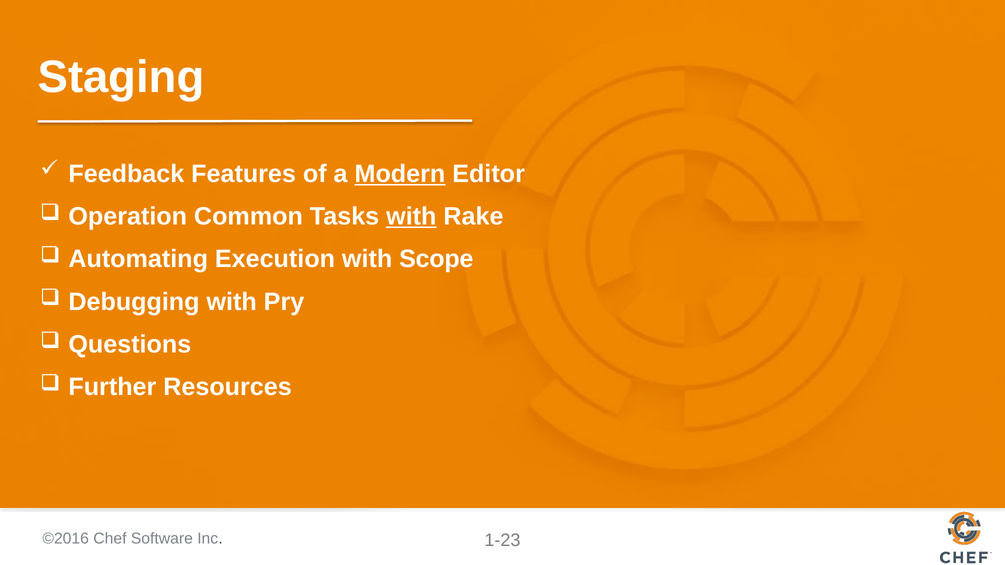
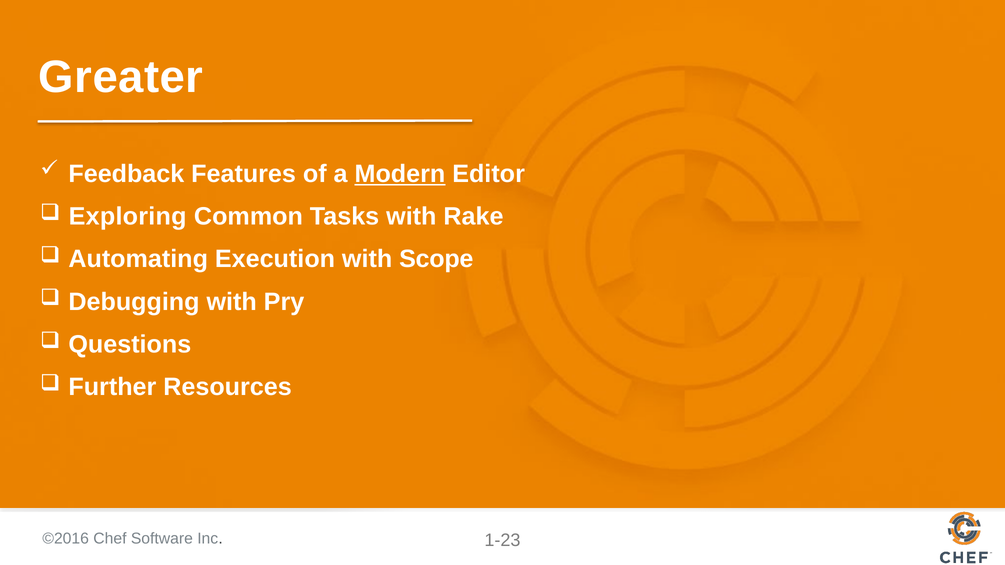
Staging: Staging -> Greater (121, 77)
Operation: Operation -> Exploring (128, 217)
with underline: present -> none (411, 217)
